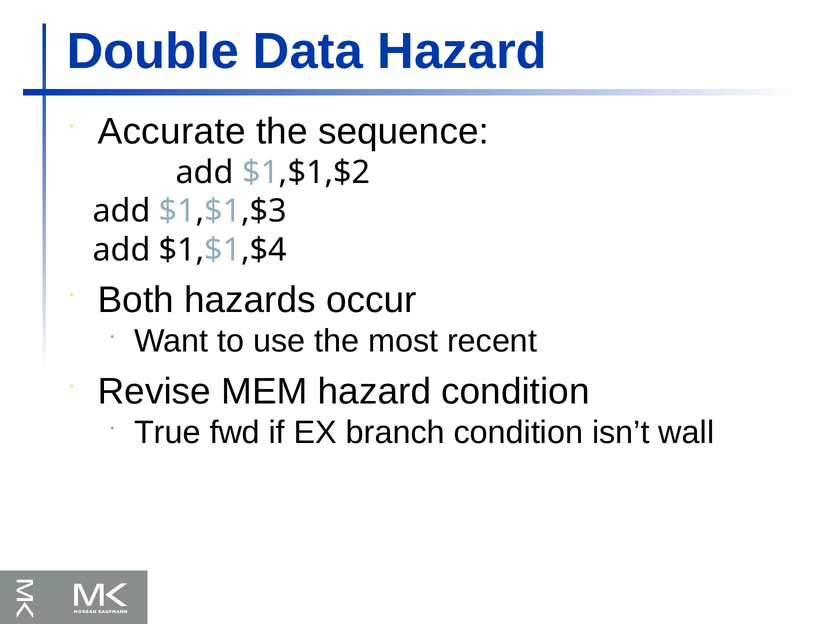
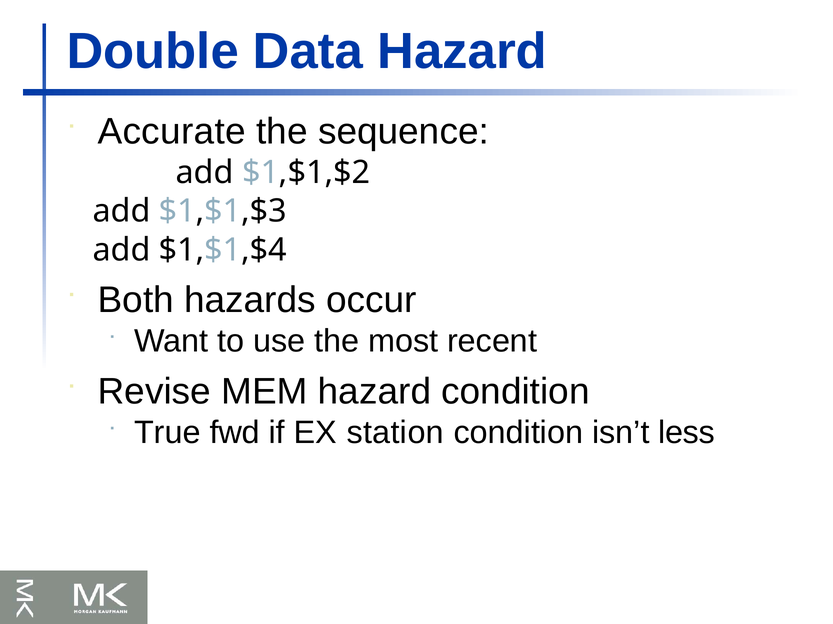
branch: branch -> station (395, 433)
wall: wall -> less (686, 433)
